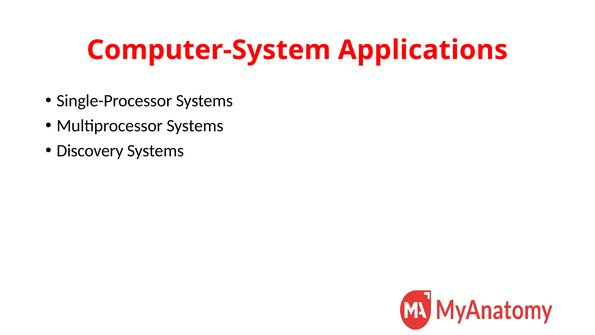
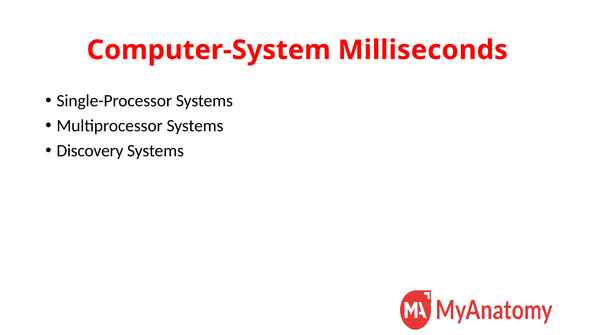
Applications: Applications -> Milliseconds (423, 50)
